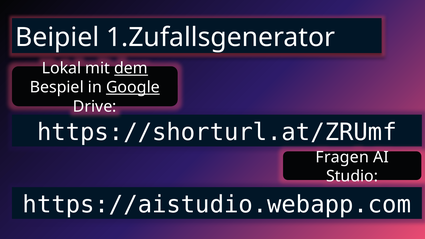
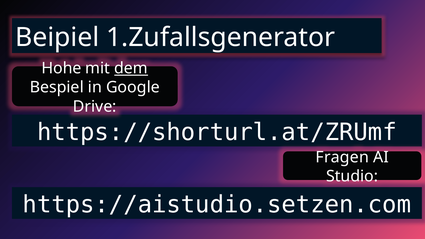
Lokal: Lokal -> Hohe (62, 68)
Google underline: present -> none (133, 87)
https://aistudio.webapp.com: https://aistudio.webapp.com -> https://aistudio.setzen.com (217, 205)
